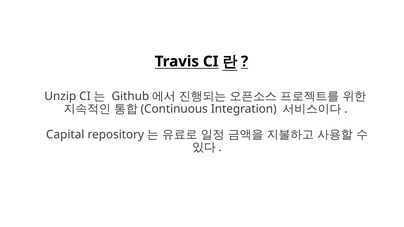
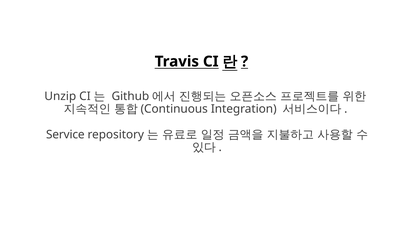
Capital: Capital -> Service (65, 135)
